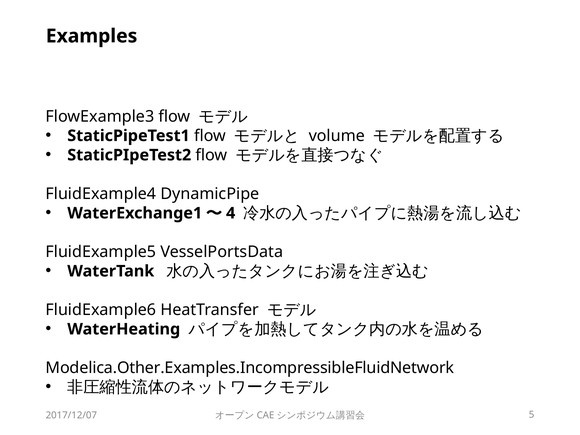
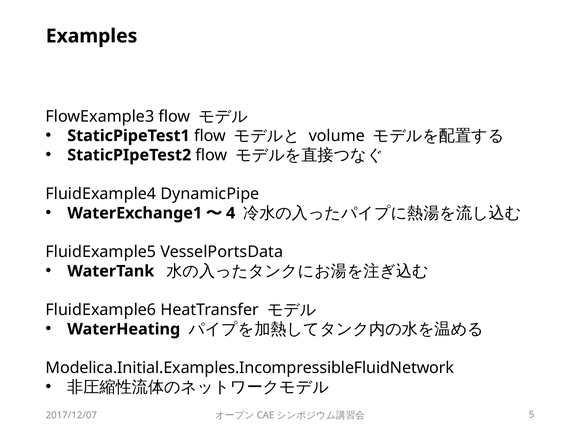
Modelica.Other.Examples.IncompressibleFluidNetwork: Modelica.Other.Examples.IncompressibleFluidNetwork -> Modelica.Initial.Examples.IncompressibleFluidNetwork (250, 368)
